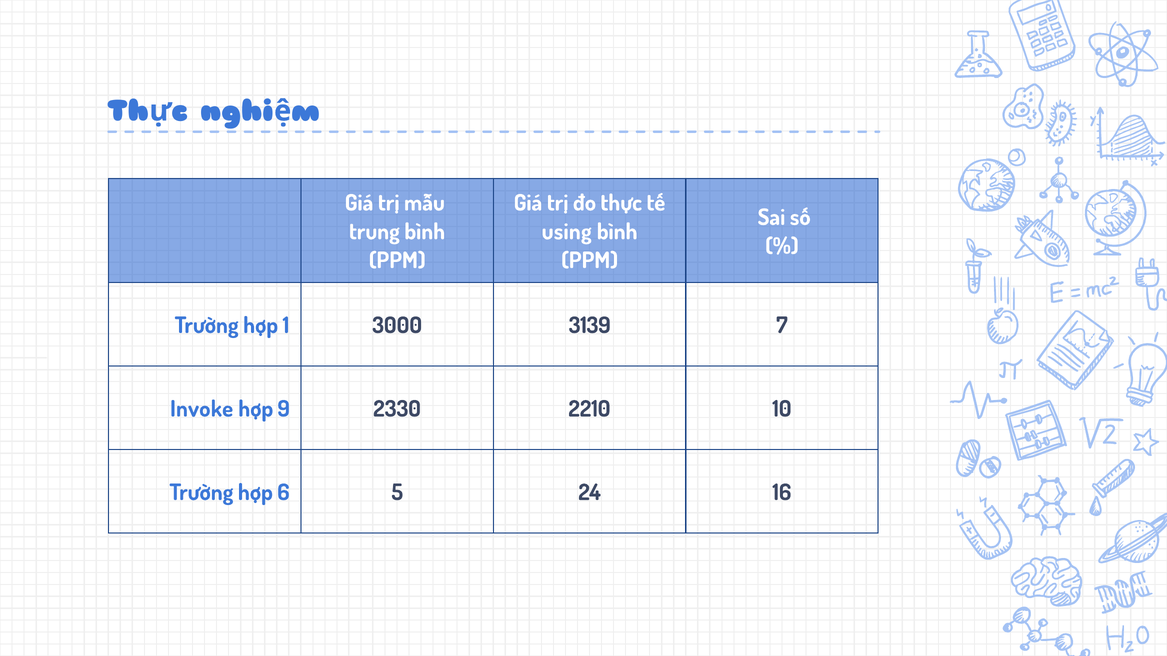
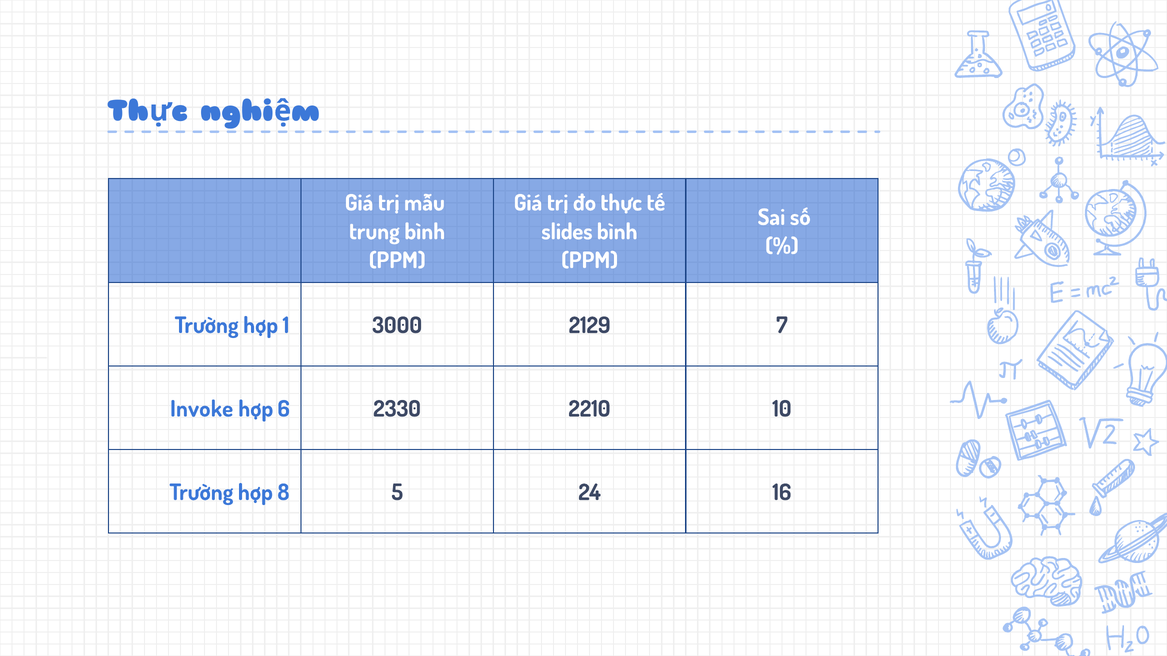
using: using -> slides (567, 232)
3139: 3139 -> 2129 (590, 326)
9: 9 -> 6 (284, 409)
6: 6 -> 8 (283, 493)
